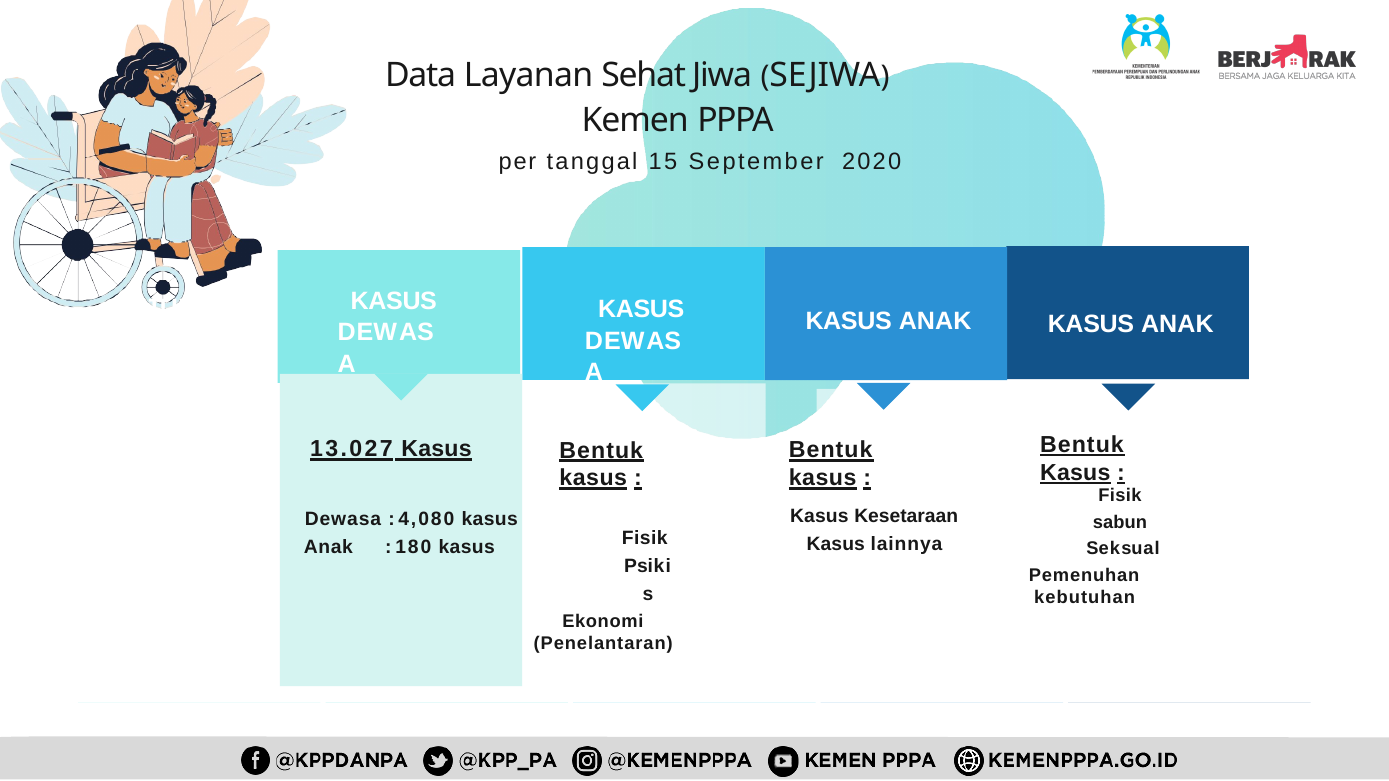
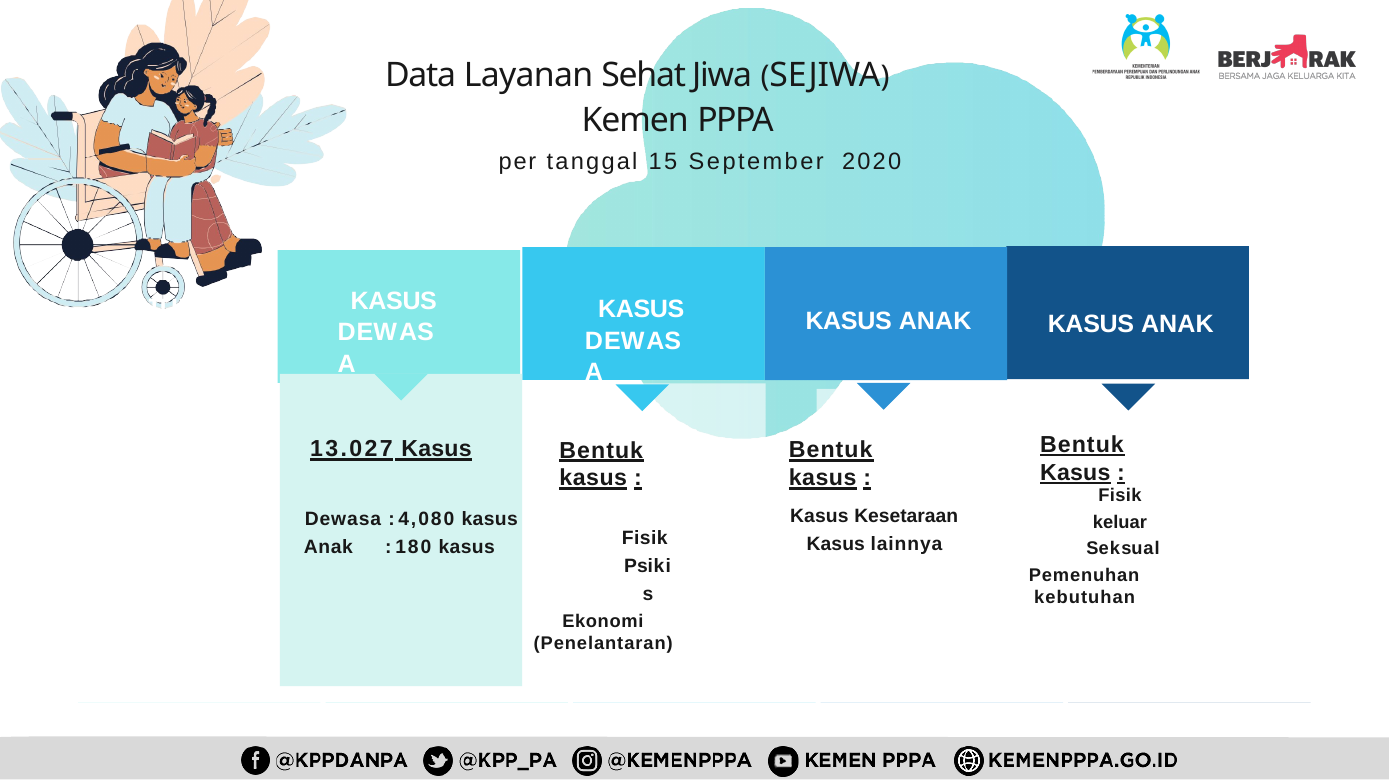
sabun: sabun -> keluar (1120, 522)
